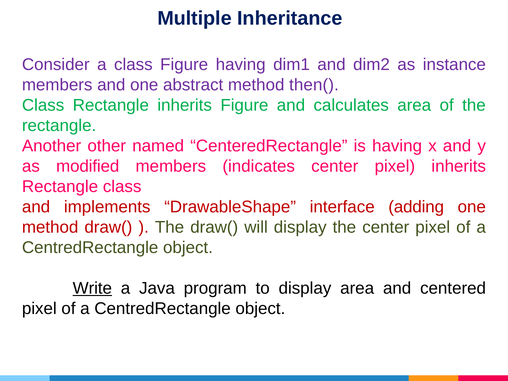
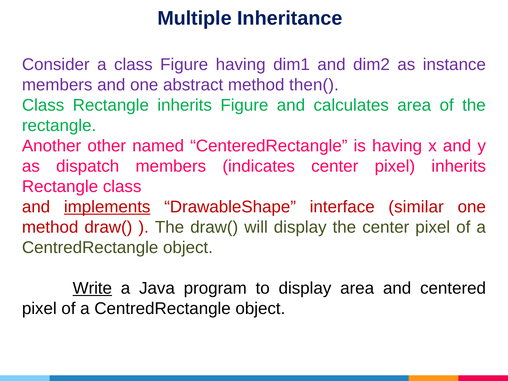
modified: modified -> dispatch (88, 166)
implements underline: none -> present (107, 207)
adding: adding -> similar (416, 207)
